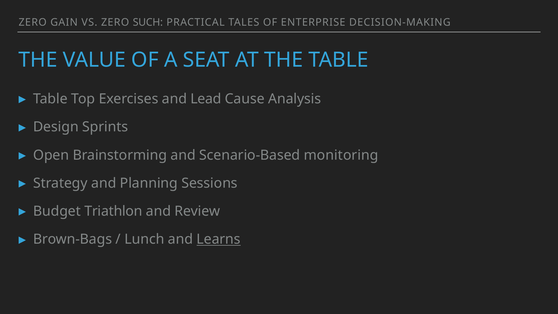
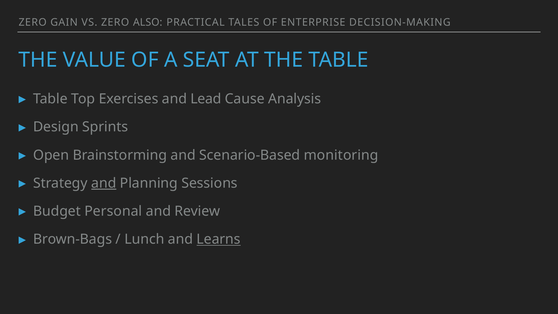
SUCH: SUCH -> ALSO (148, 22)
and underline: none -> present (104, 183)
Triathlon: Triathlon -> Personal (113, 211)
